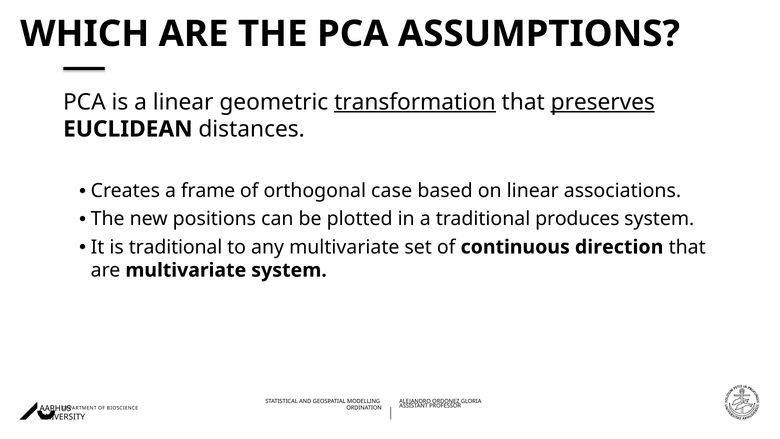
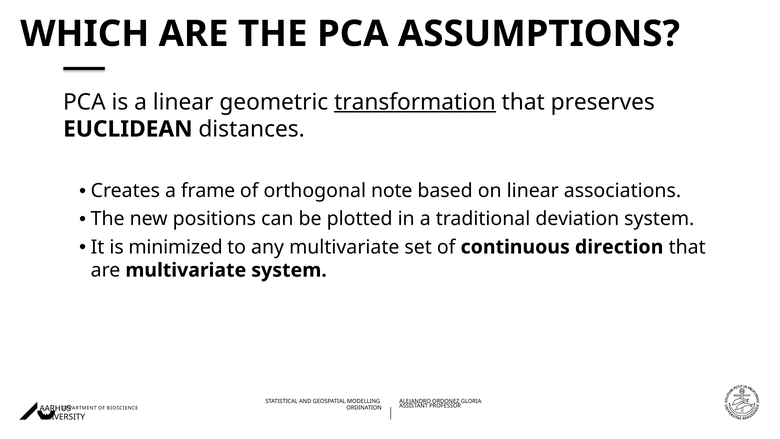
preserves underline: present -> none (603, 102)
case: case -> note (392, 191)
produces: produces -> deviation (577, 219)
is traditional: traditional -> minimized (176, 247)
